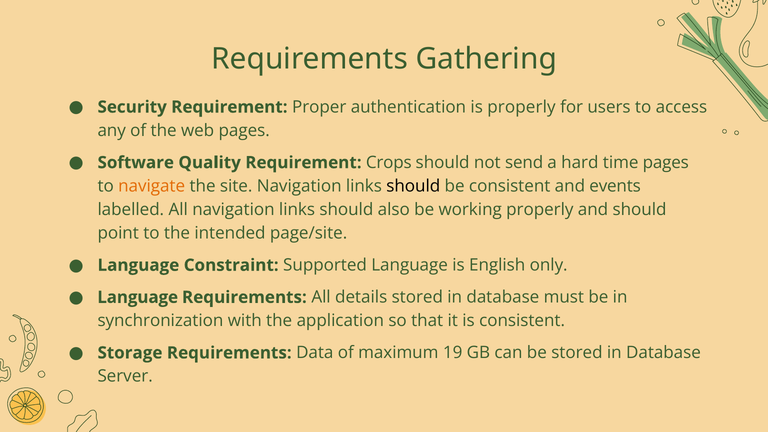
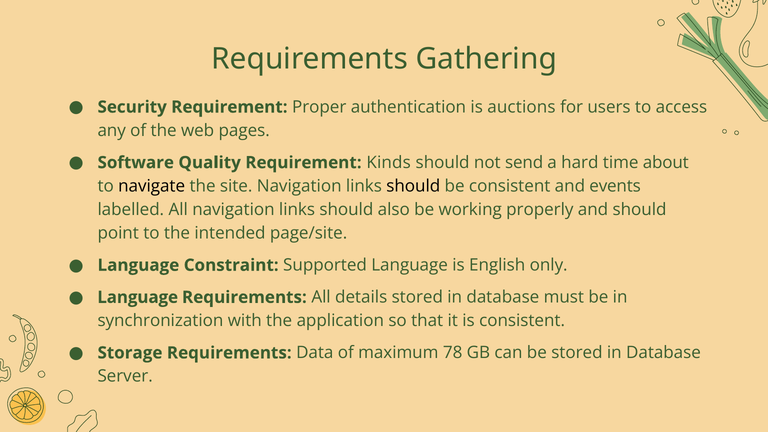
is properly: properly -> auctions (521, 107)
Crops: Crops -> Kinds (389, 163)
time pages: pages -> about (666, 163)
navigate colour: orange -> black (152, 186)
19: 19 -> 78 (453, 353)
